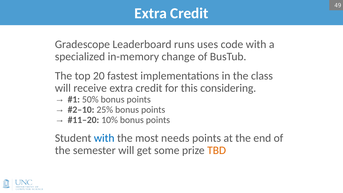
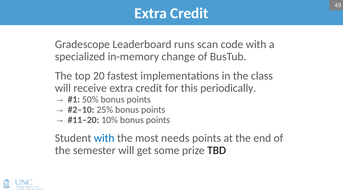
uses: uses -> scan (208, 44)
considering: considering -> periodically (228, 88)
TBD colour: orange -> black (217, 150)
